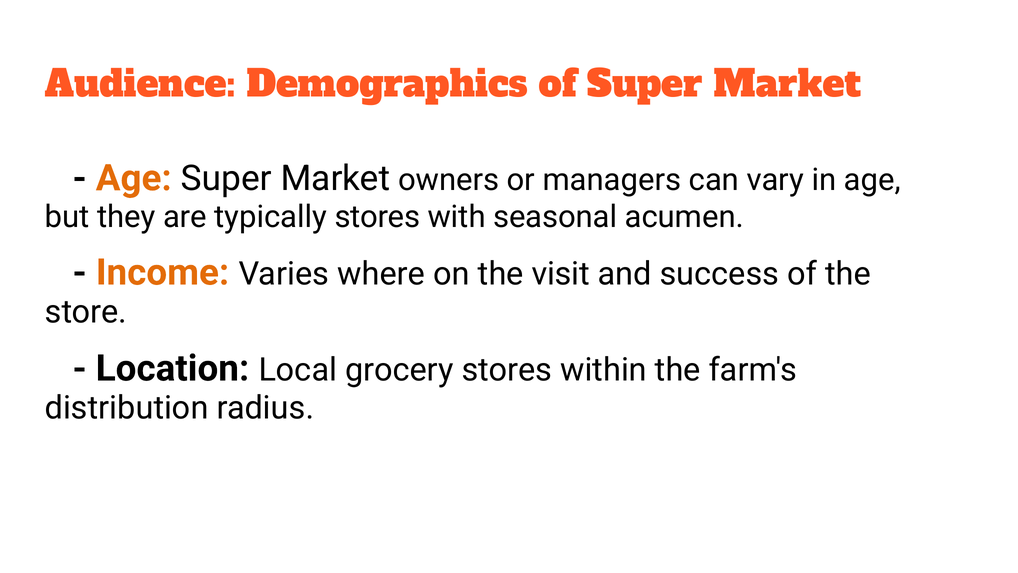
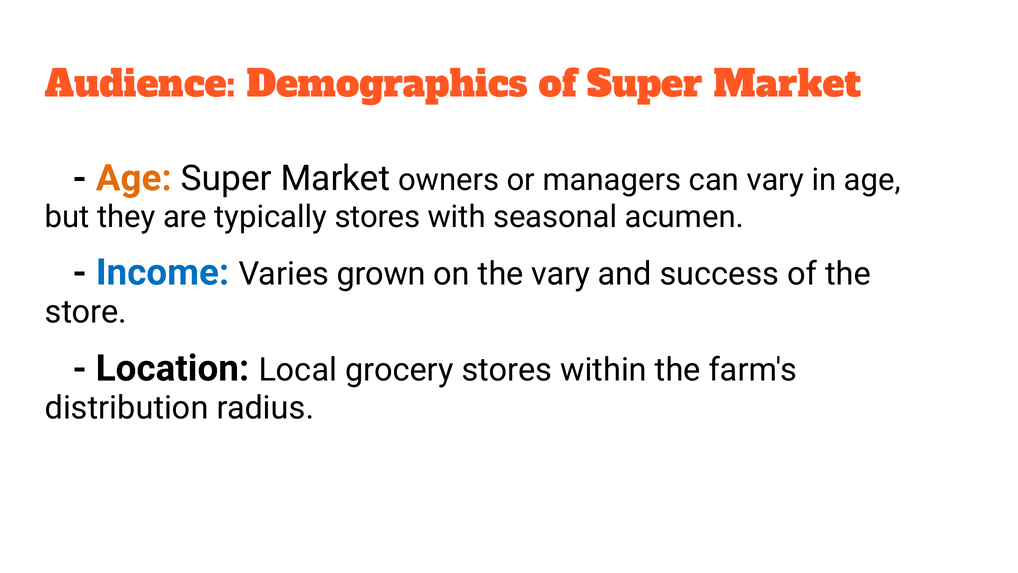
Income colour: orange -> blue (162, 272)
where: where -> grown (381, 274)
the visit: visit -> vary (561, 274)
